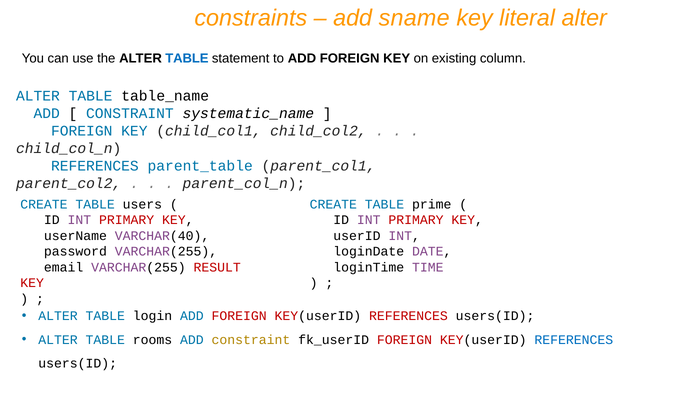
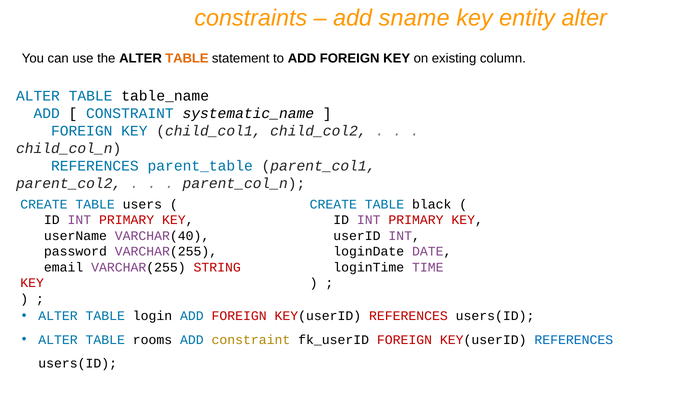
literal: literal -> entity (527, 18)
TABLE colour: blue -> orange (187, 58)
prime: prime -> black (432, 204)
RESULT: RESULT -> STRING (217, 267)
